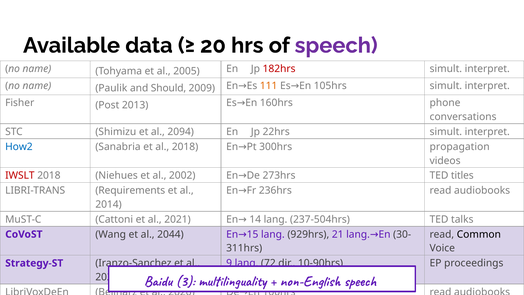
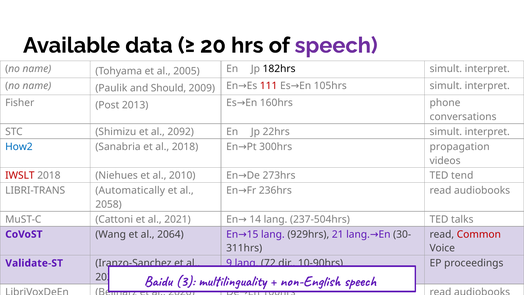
182hrs colour: red -> black (279, 69)
111 colour: orange -> red (269, 86)
2094: 2094 -> 2092 (181, 132)
titles: titles -> tend (462, 175)
2002: 2002 -> 2010 (182, 175)
Requirements: Requirements -> Automatically (130, 190)
2014: 2014 -> 2058 (109, 204)
Common colour: black -> red (479, 234)
2044: 2044 -> 2064 (170, 234)
Strategy-ST: Strategy-ST -> Validate-ST (34, 263)
